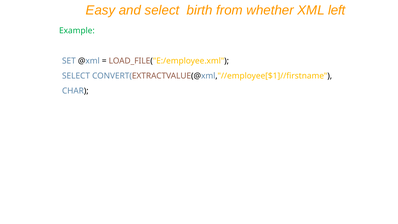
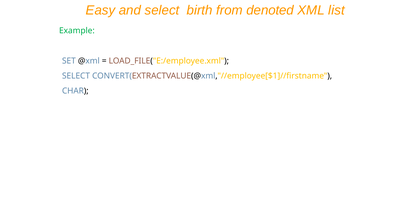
whether: whether -> denoted (270, 10)
left: left -> list (337, 10)
